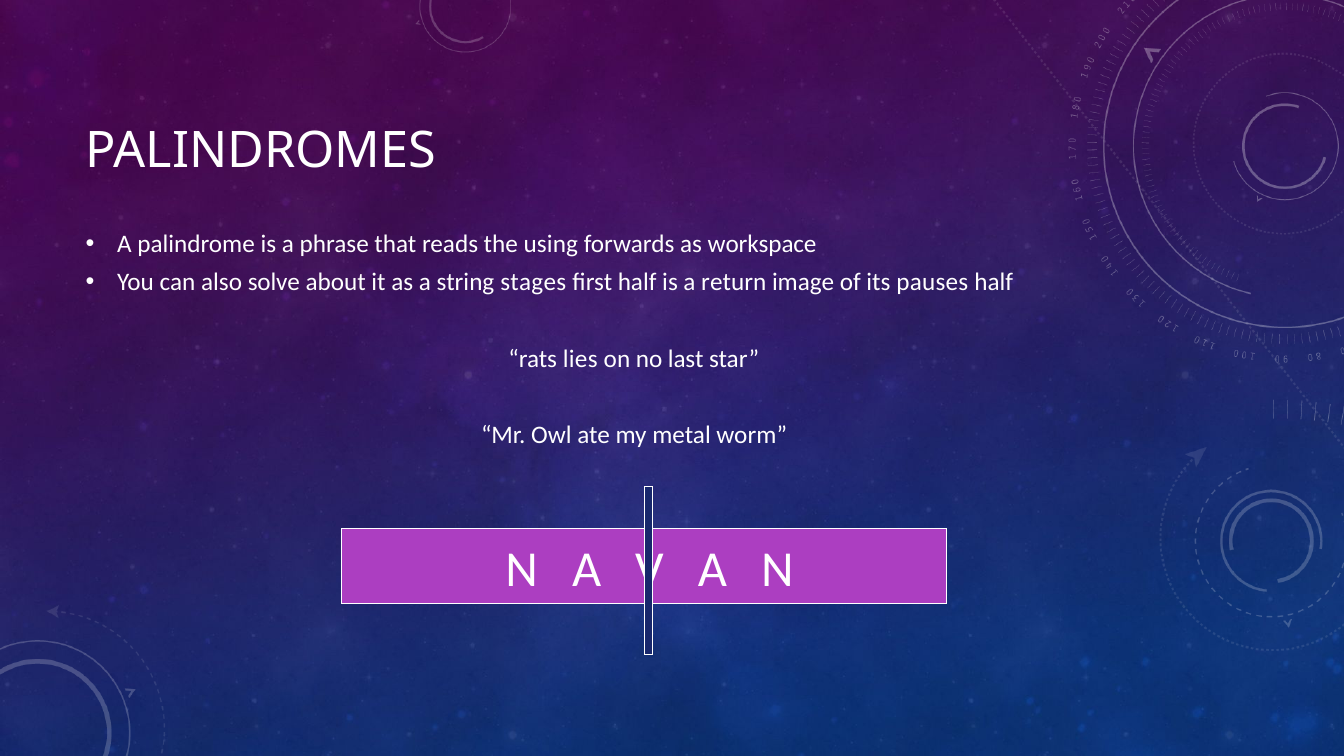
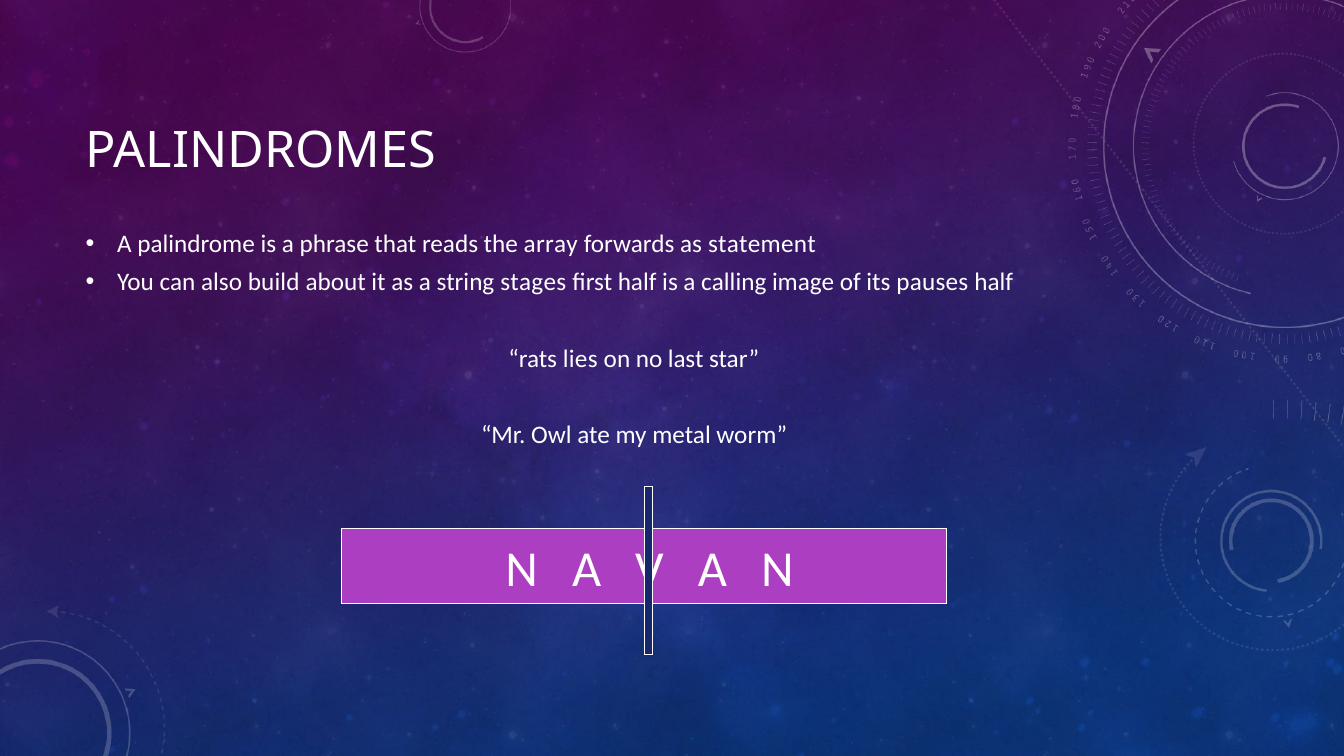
using: using -> array (551, 244)
workspace: workspace -> statement (762, 244)
solve: solve -> build (274, 283)
return: return -> calling (734, 283)
